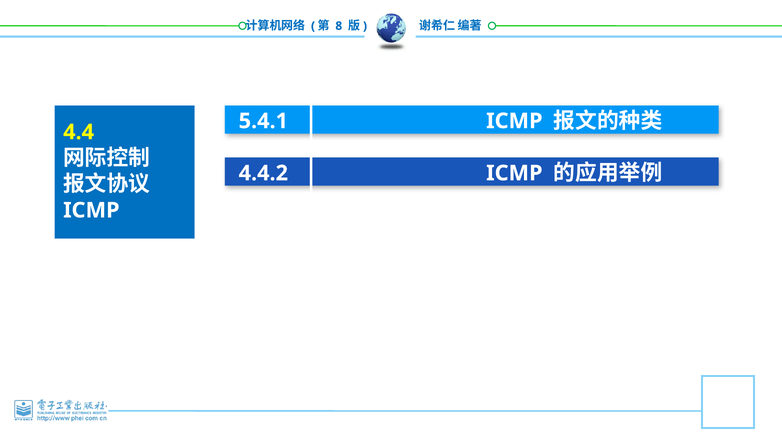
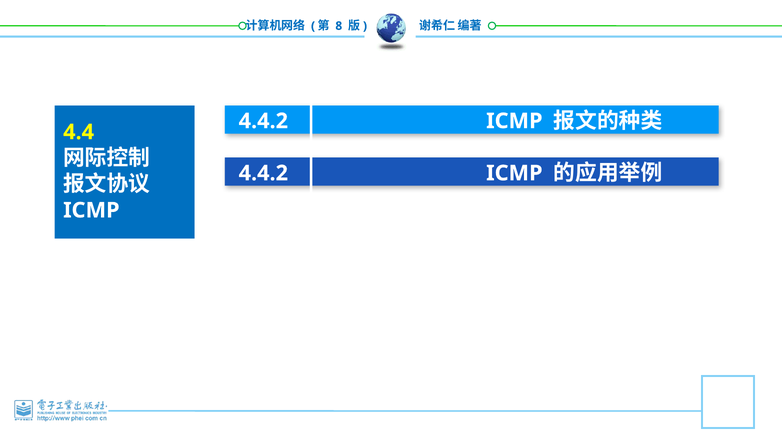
5.4.1: 5.4.1 -> 4.4.2 (263, 121)
